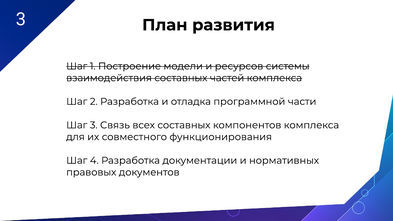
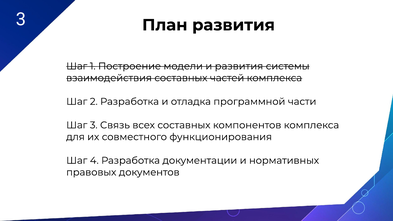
и ресурсов: ресурсов -> развития (239, 66)
